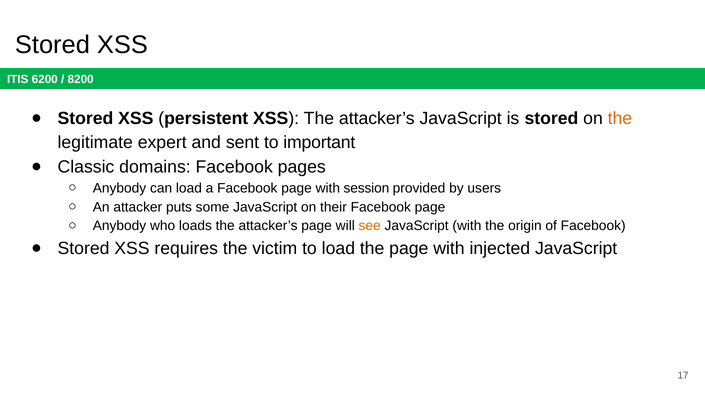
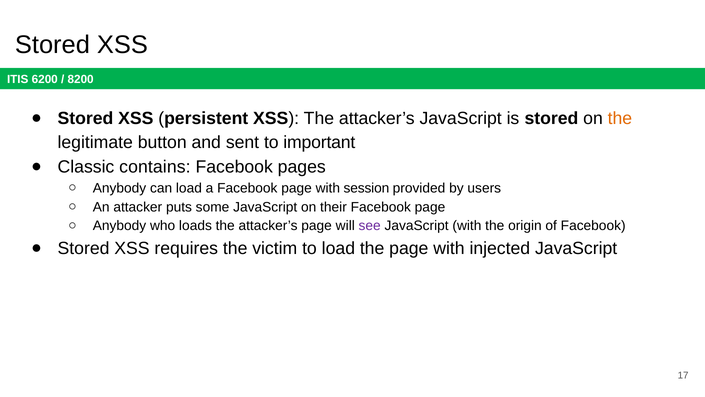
expert: expert -> button (162, 142)
domains: domains -> contains (155, 167)
see colour: orange -> purple (370, 226)
